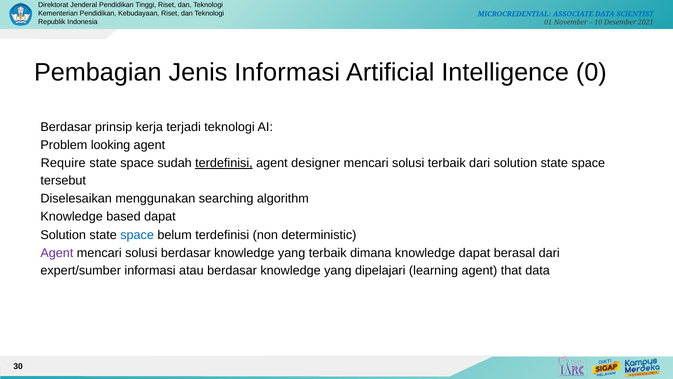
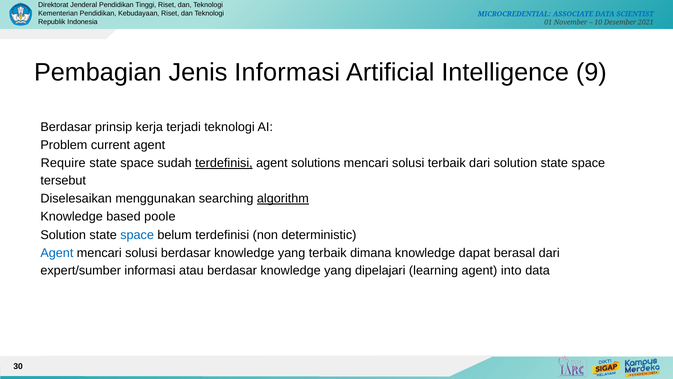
0: 0 -> 9 (591, 72)
looking: looking -> current (110, 145)
designer: designer -> solutions (316, 163)
algorithm underline: none -> present (283, 198)
based dapat: dapat -> poole (160, 217)
Agent colour: purple -> blue (57, 253)
that: that -> into (511, 270)
